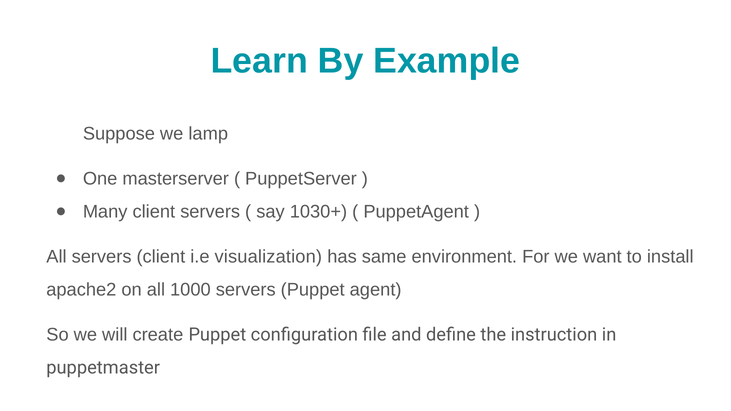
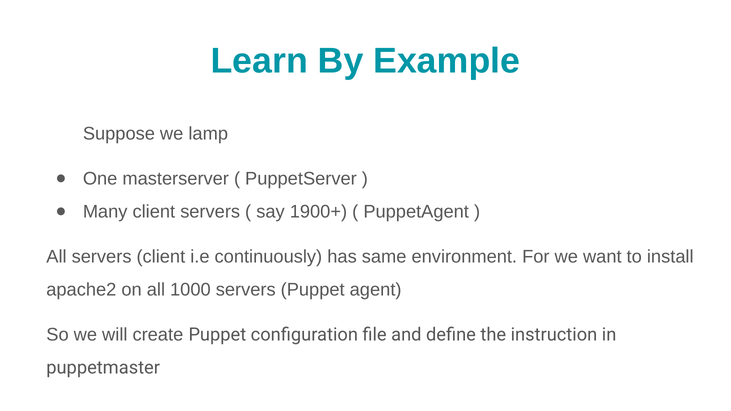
1030+: 1030+ -> 1900+ (318, 212)
visualization: visualization -> continuously (268, 257)
